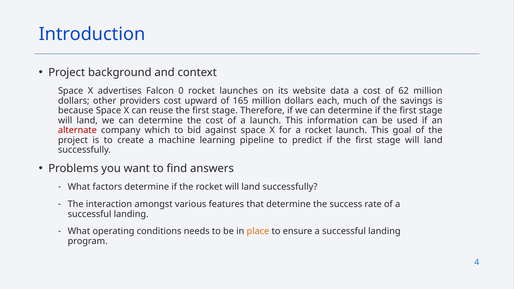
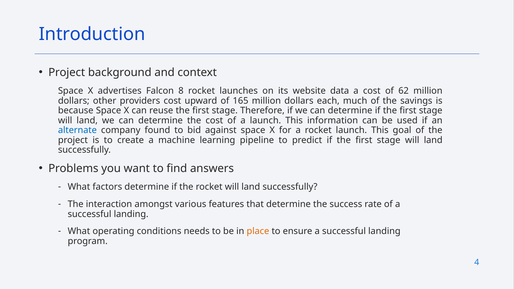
0: 0 -> 8 (181, 91)
alternate colour: red -> blue (77, 130)
which: which -> found (157, 130)
